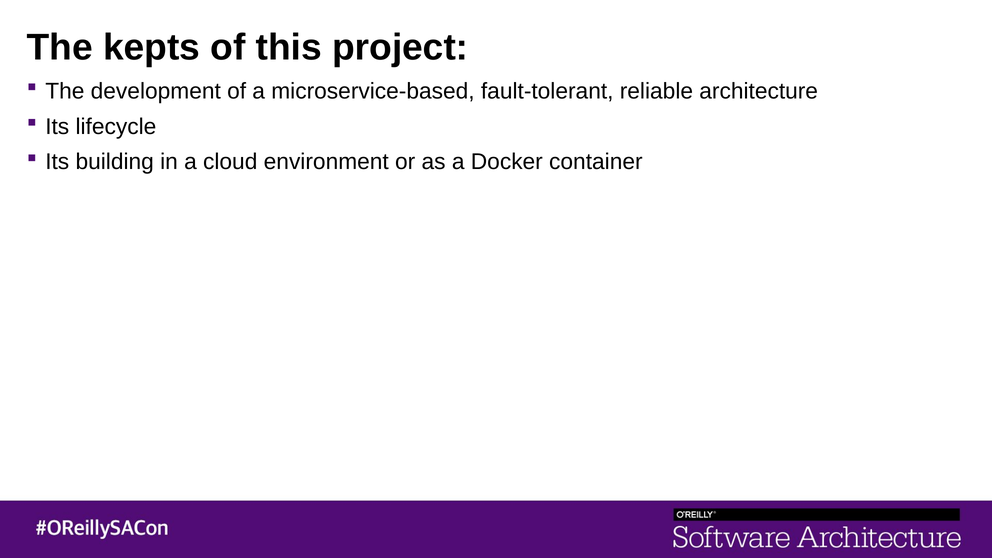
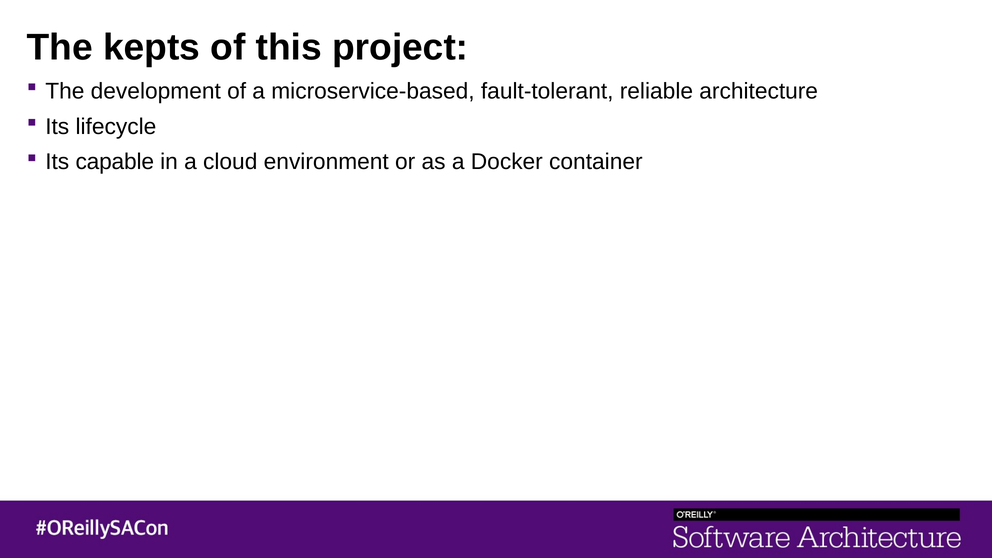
building: building -> capable (115, 162)
